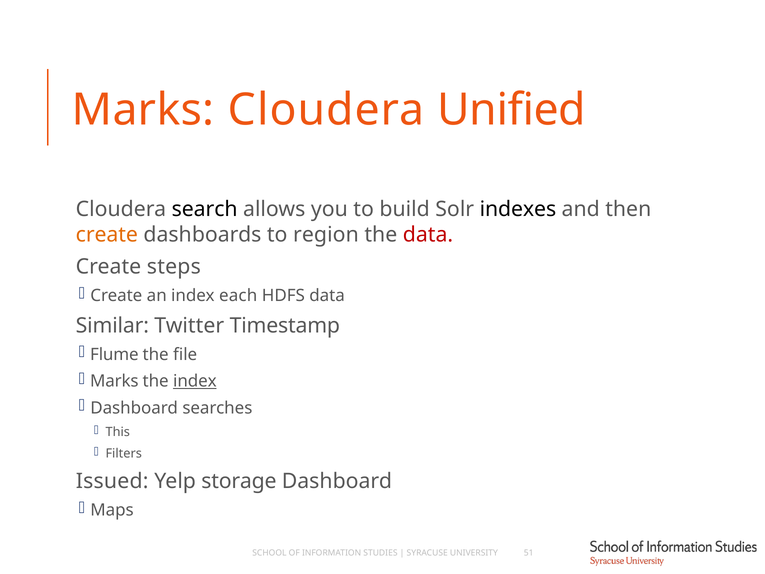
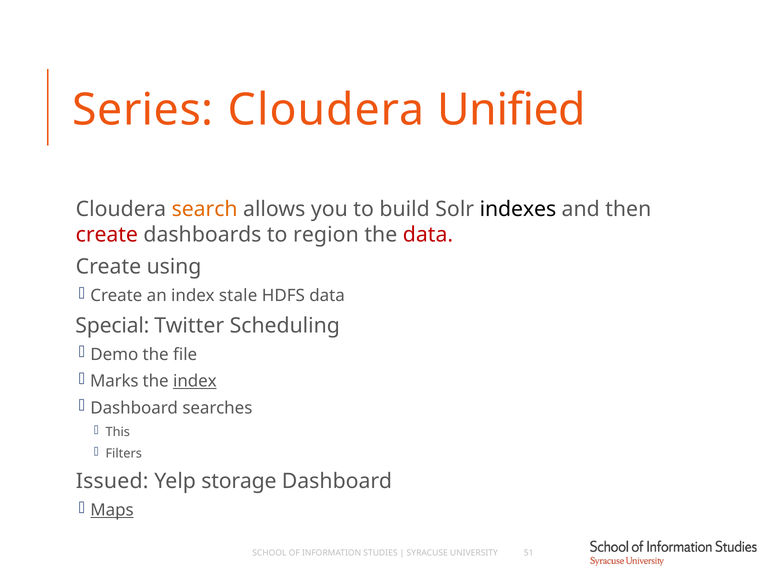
Marks: Marks -> Series (143, 110)
search colour: black -> orange (205, 209)
create colour: orange -> red (107, 235)
steps: steps -> using (174, 267)
each: each -> stale (238, 296)
Similar: Similar -> Special (112, 325)
Timestamp: Timestamp -> Scheduling (285, 325)
Flume: Flume -> Demo (114, 354)
Maps underline: none -> present (112, 510)
